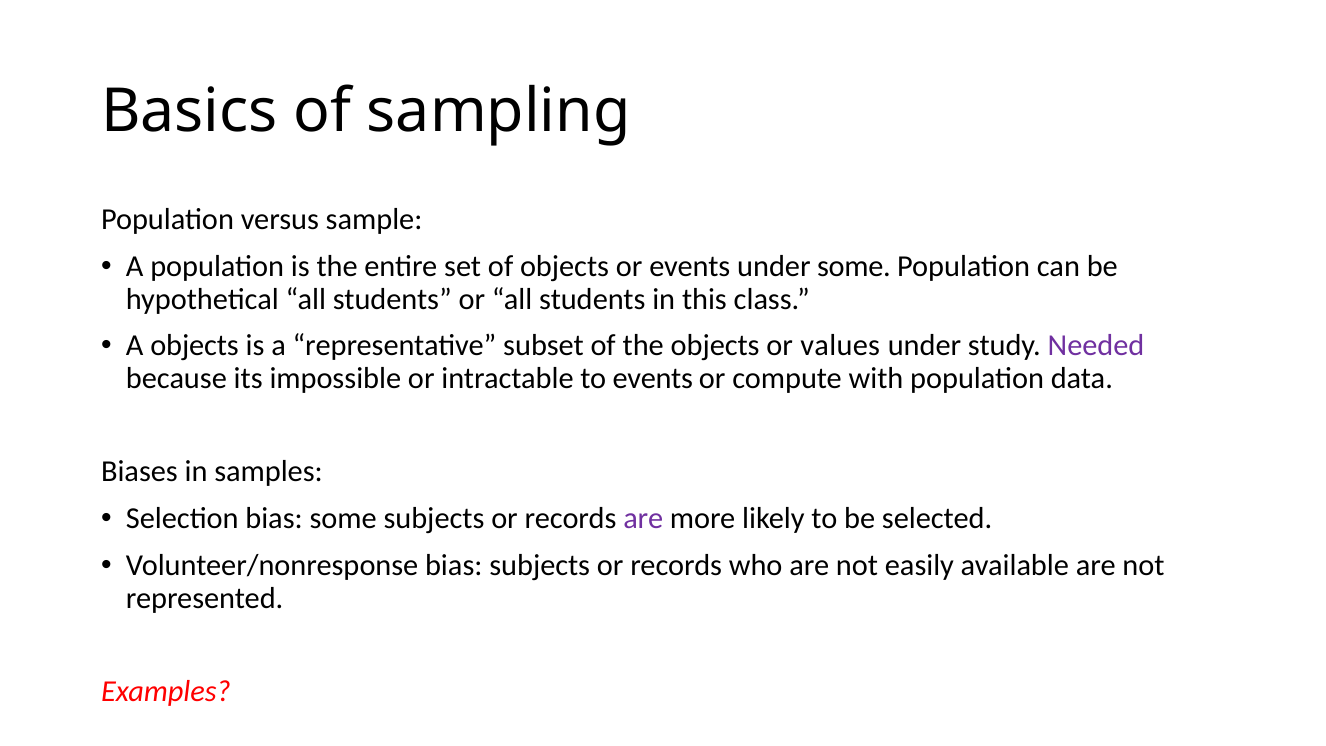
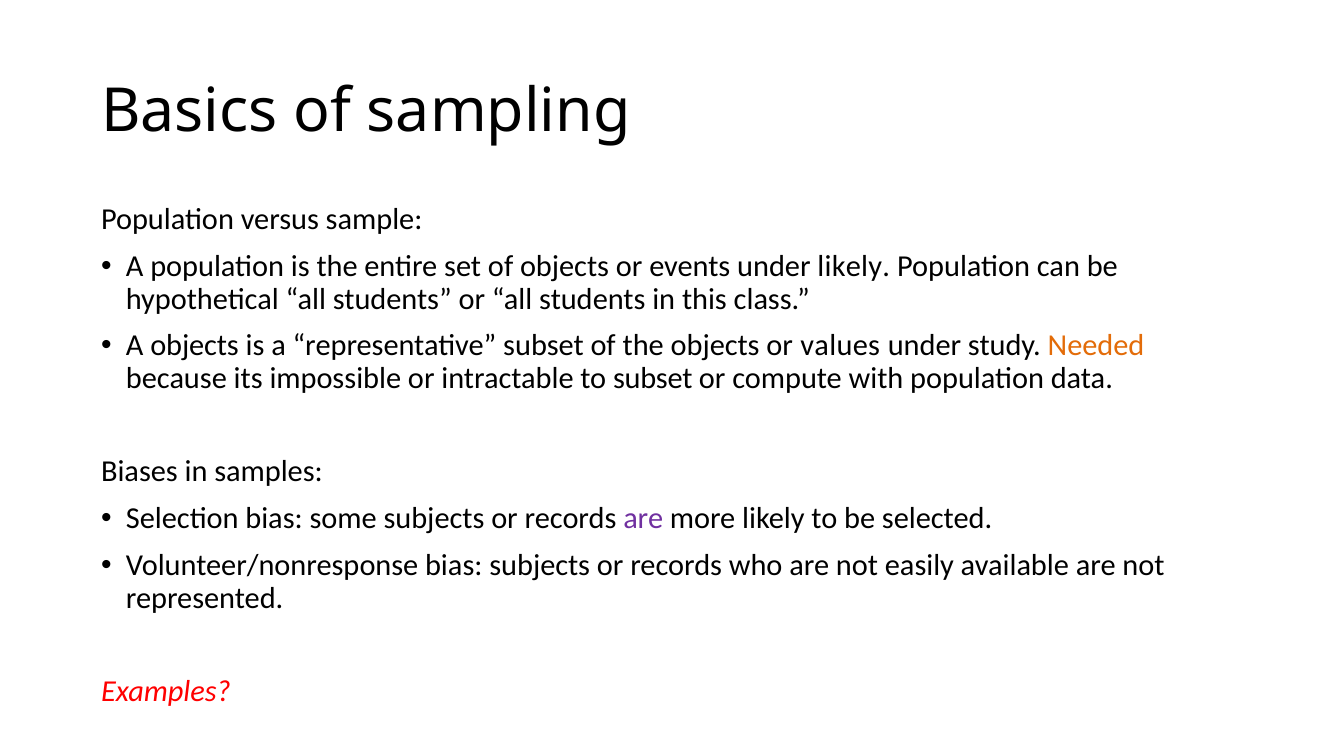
under some: some -> likely (854, 266)
Needed colour: purple -> orange (1096, 346)
to events: events -> subset (653, 379)
